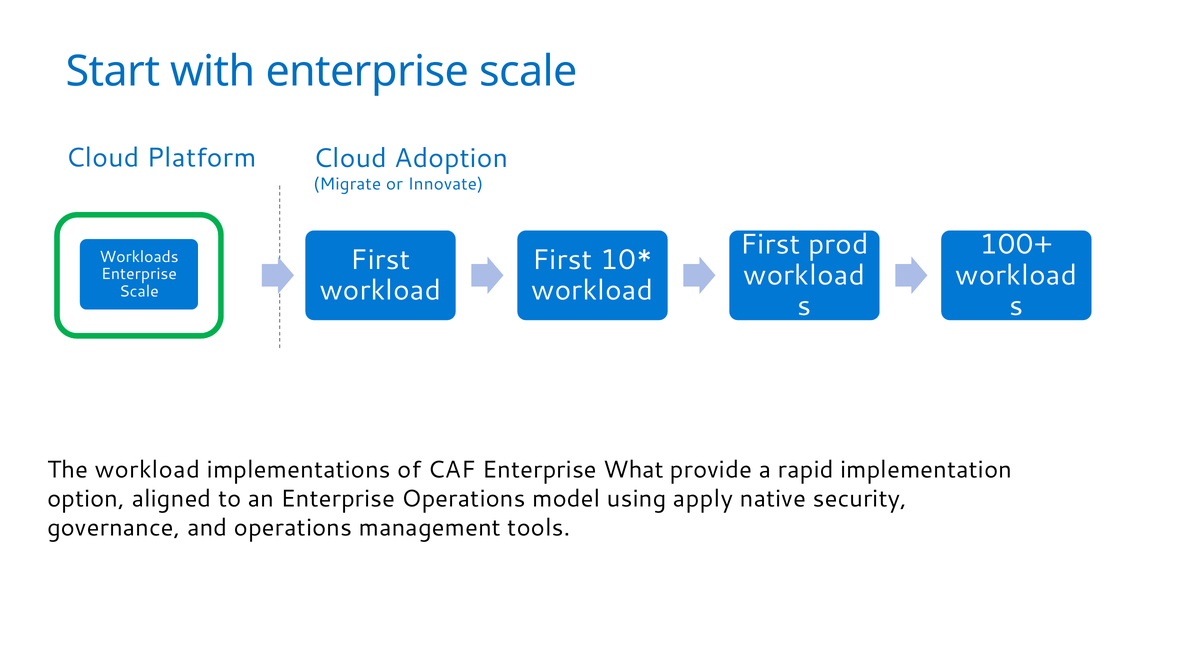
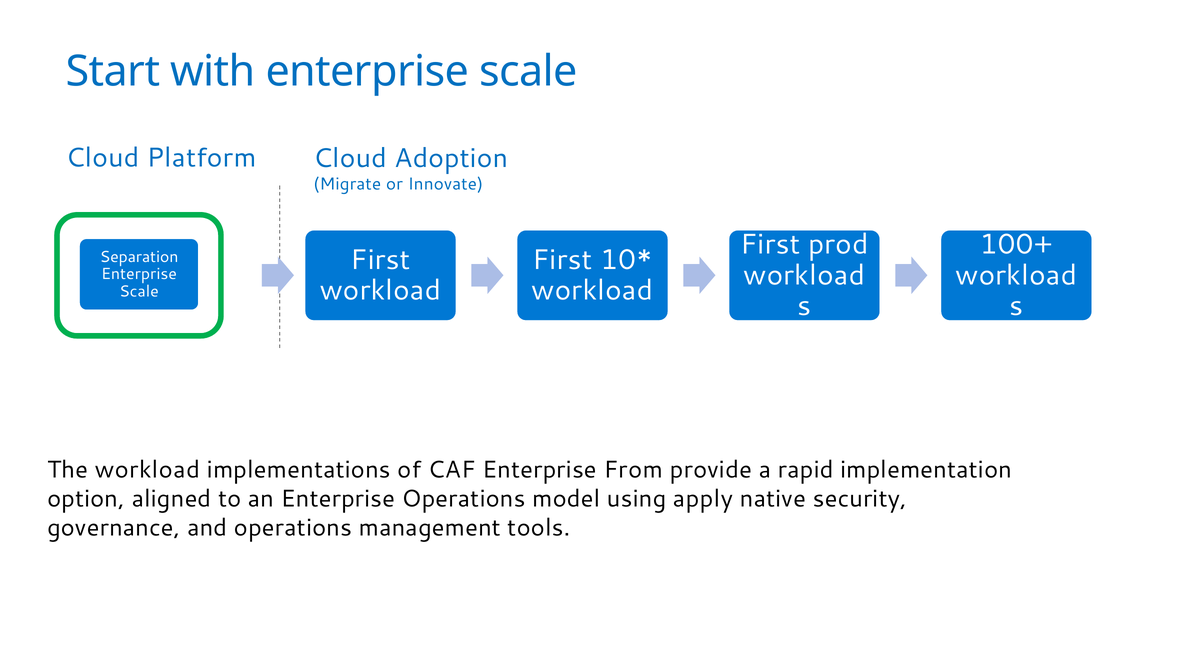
Workloads: Workloads -> Separation (139, 257)
What: What -> From (633, 470)
